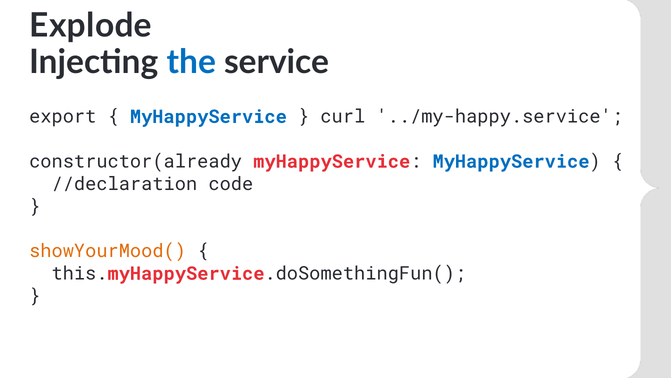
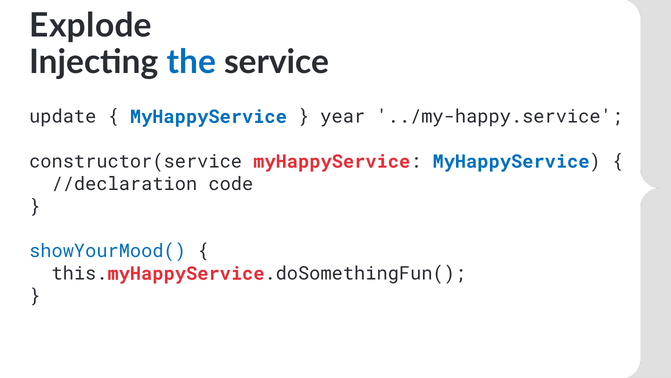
export: export -> update (63, 117)
curl: curl -> year (343, 117)
constructor(already: constructor(already -> constructor(service (136, 161)
showYourMood( colour: orange -> blue (108, 251)
